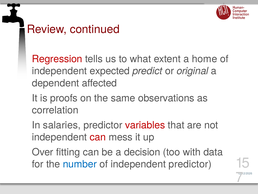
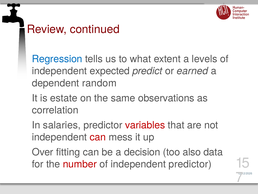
Regression colour: red -> blue (57, 59)
home: home -> levels (205, 59)
original: original -> earned (192, 71)
affected: affected -> random (99, 83)
proofs: proofs -> estate (64, 98)
with: with -> also (192, 152)
number colour: blue -> red (80, 164)
